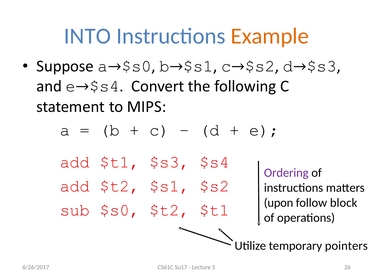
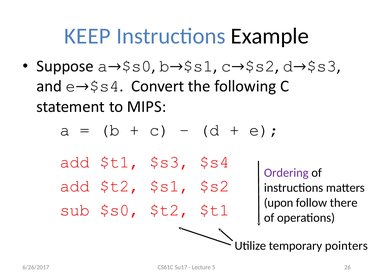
INTO: INTO -> KEEP (87, 36)
Example colour: orange -> black (270, 36)
block: block -> there (344, 203)
